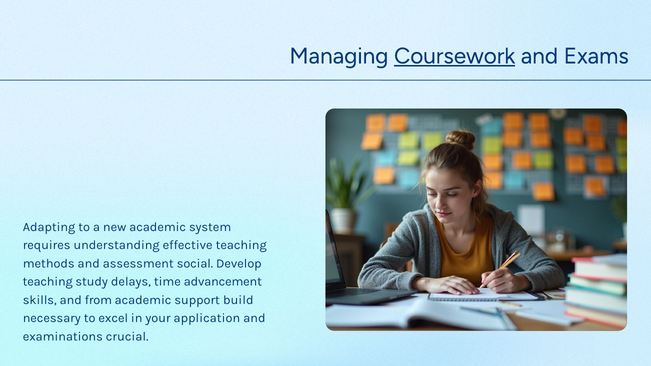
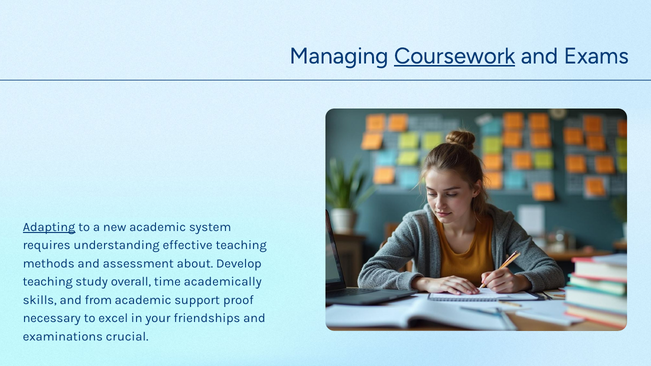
Adapting underline: none -> present (49, 227)
social: social -> about (195, 264)
delays: delays -> overall (131, 282)
advancement: advancement -> academically (223, 282)
build: build -> proof (238, 300)
application: application -> friendships (207, 318)
